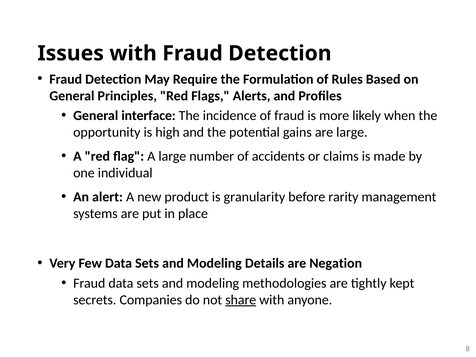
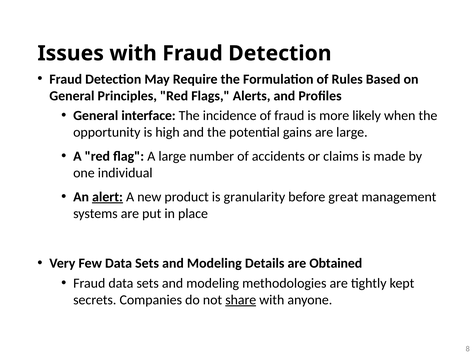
alert underline: none -> present (107, 197)
rarity: rarity -> great (343, 197)
Negation: Negation -> Obtained (336, 263)
